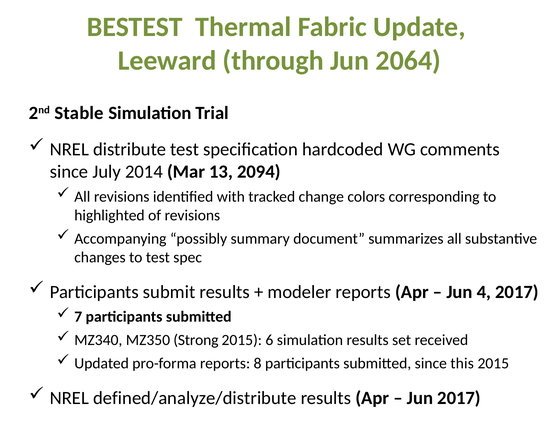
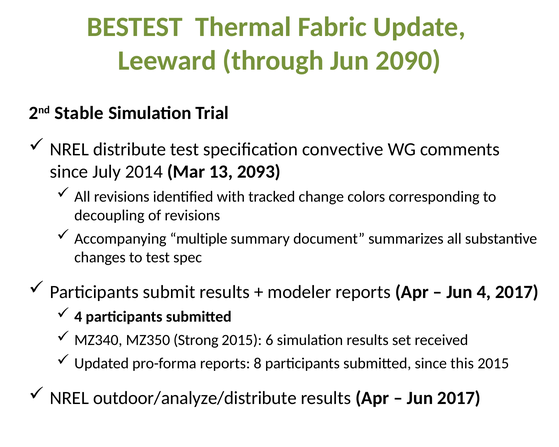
2064: 2064 -> 2090 (408, 61)
hardcoded: hardcoded -> convective (343, 149)
2094: 2094 -> 2093 (259, 172)
highlighted: highlighted -> decoupling (109, 215)
possibly: possibly -> multiple (199, 239)
7: 7 -> 4 (78, 317)
defined/analyze/distribute: defined/analyze/distribute -> outdoor/analyze/distribute (195, 398)
